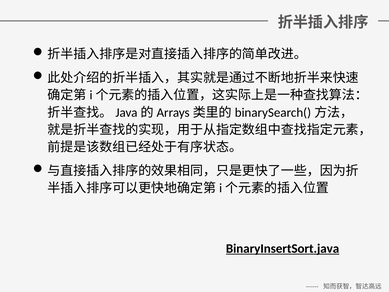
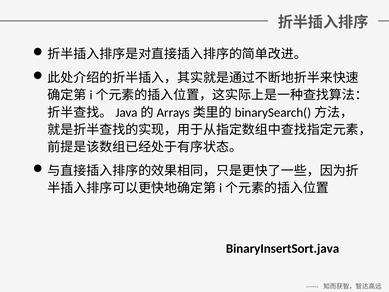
BinaryInsertSort.java underline: present -> none (283, 248)
